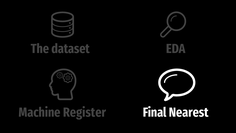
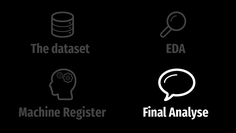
Nearest: Nearest -> Analyse (189, 112)
